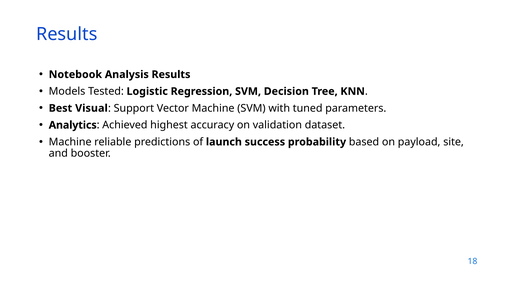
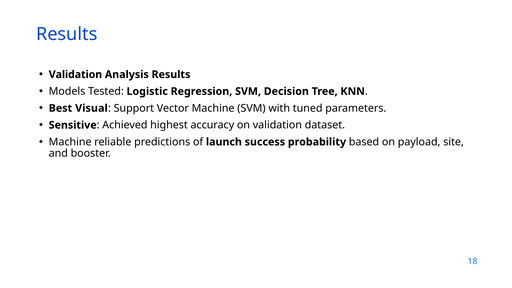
Notebook: Notebook -> Validation (75, 75)
Analytics: Analytics -> Sensitive (73, 125)
